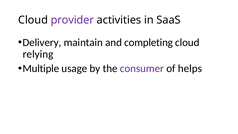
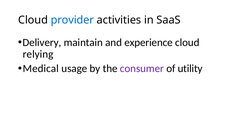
provider colour: purple -> blue (72, 20)
completing: completing -> experience (149, 42)
Multiple: Multiple -> Medical (41, 68)
helps: helps -> utility (190, 68)
